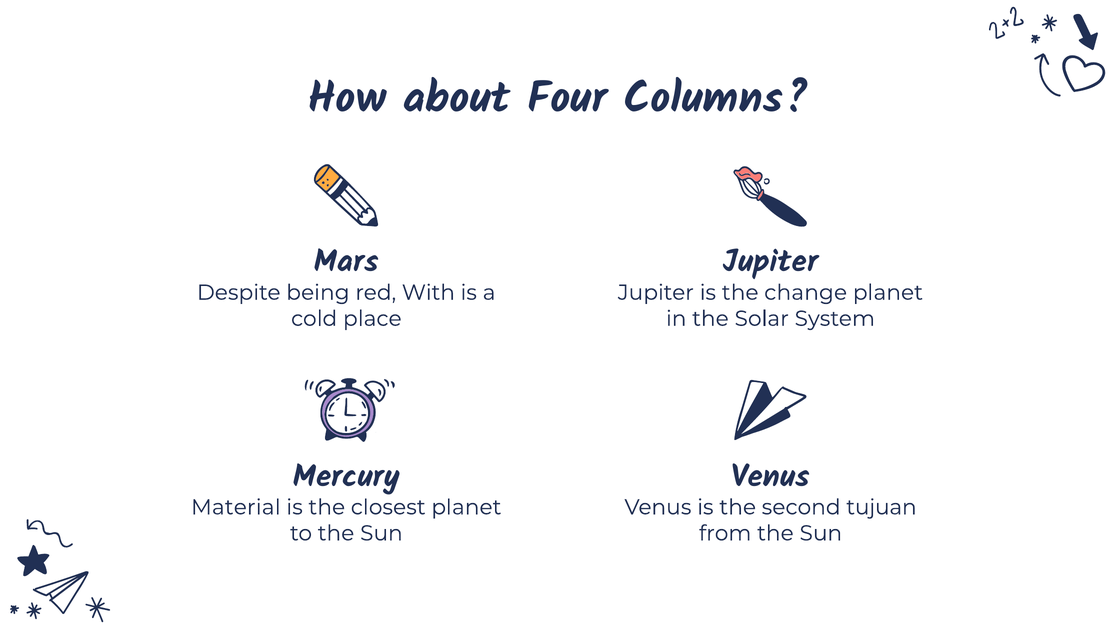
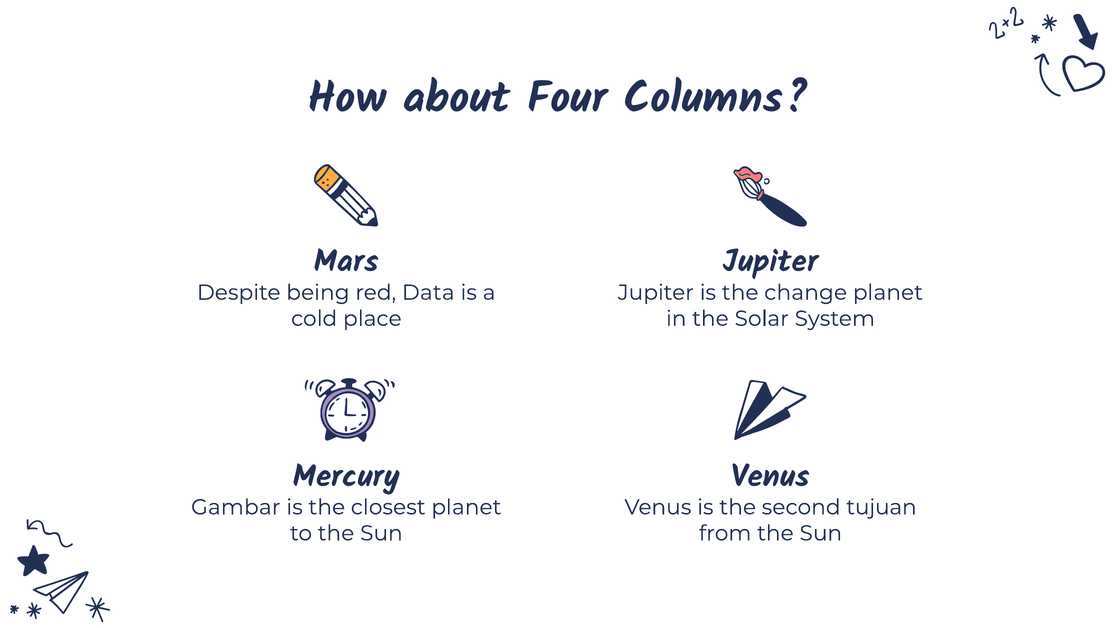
With: With -> Data (428, 293)
Material: Material -> Gambar (236, 507)
